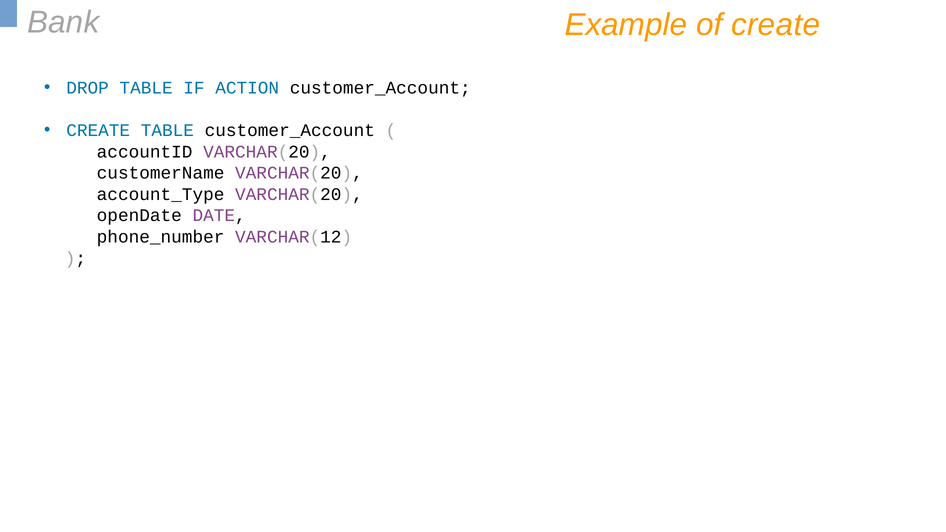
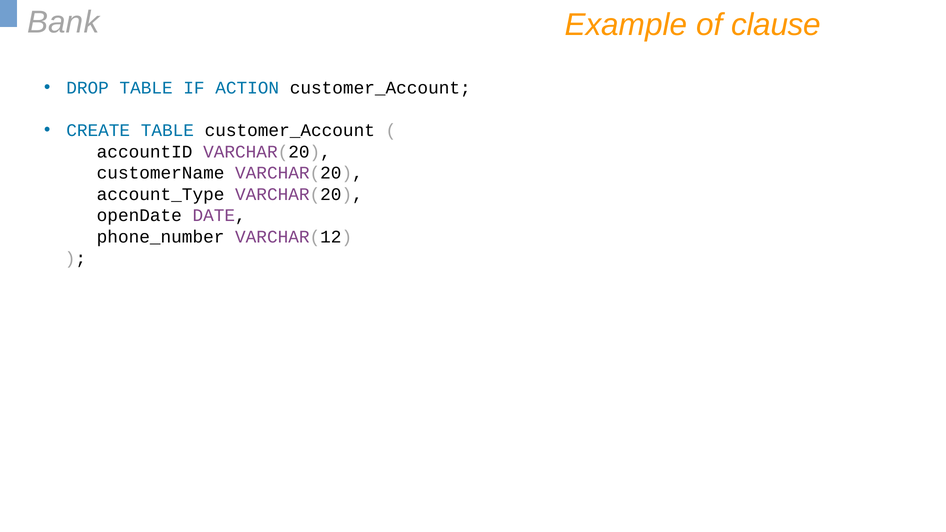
of create: create -> clause (776, 25)
